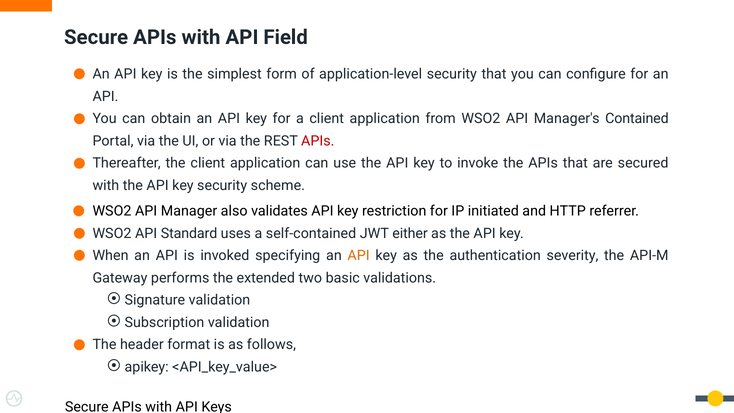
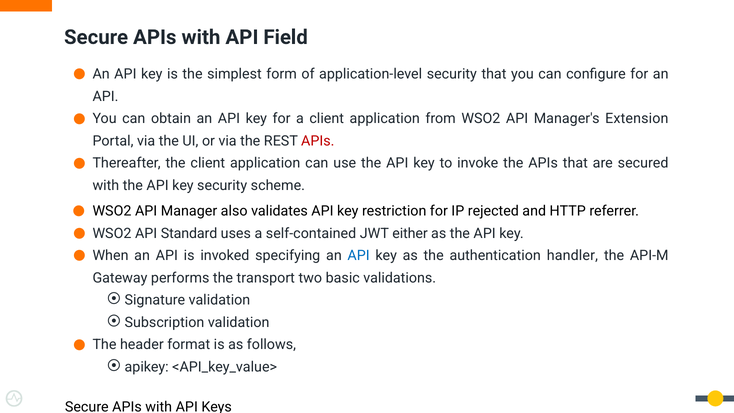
Contained: Contained -> Extension (637, 119)
initiated: initiated -> rejected (493, 211)
API colour: orange -> blue (359, 256)
severity: severity -> handler (572, 256)
extended: extended -> transport (266, 278)
